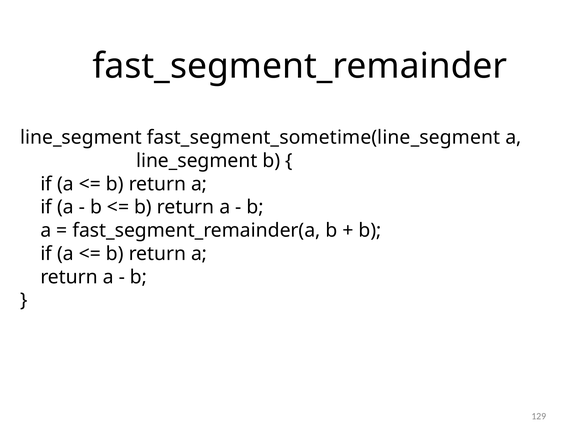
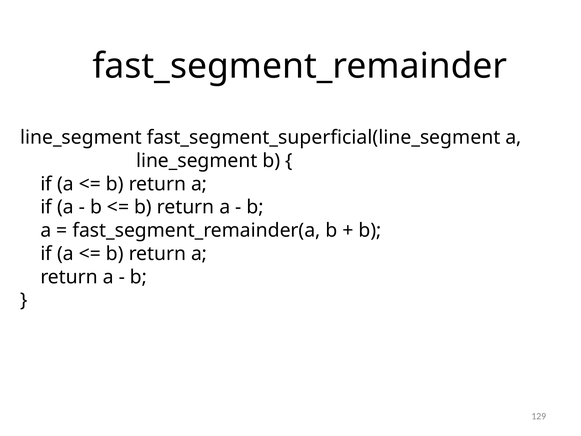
fast_segment_sometime(line_segment: fast_segment_sometime(line_segment -> fast_segment_superficial(line_segment (324, 137)
